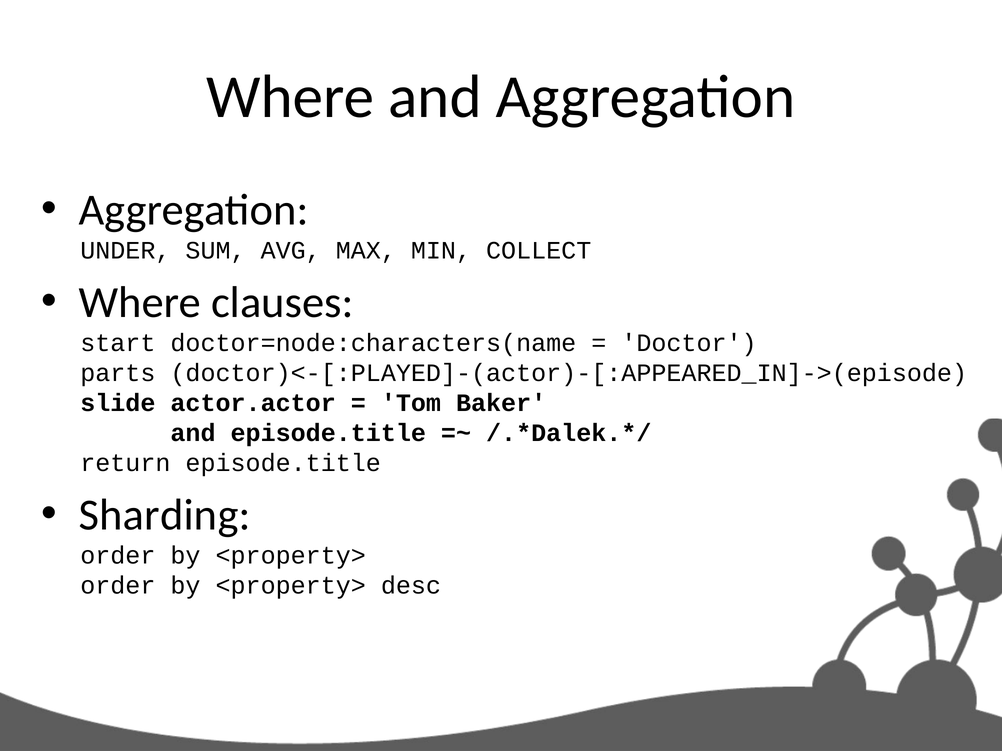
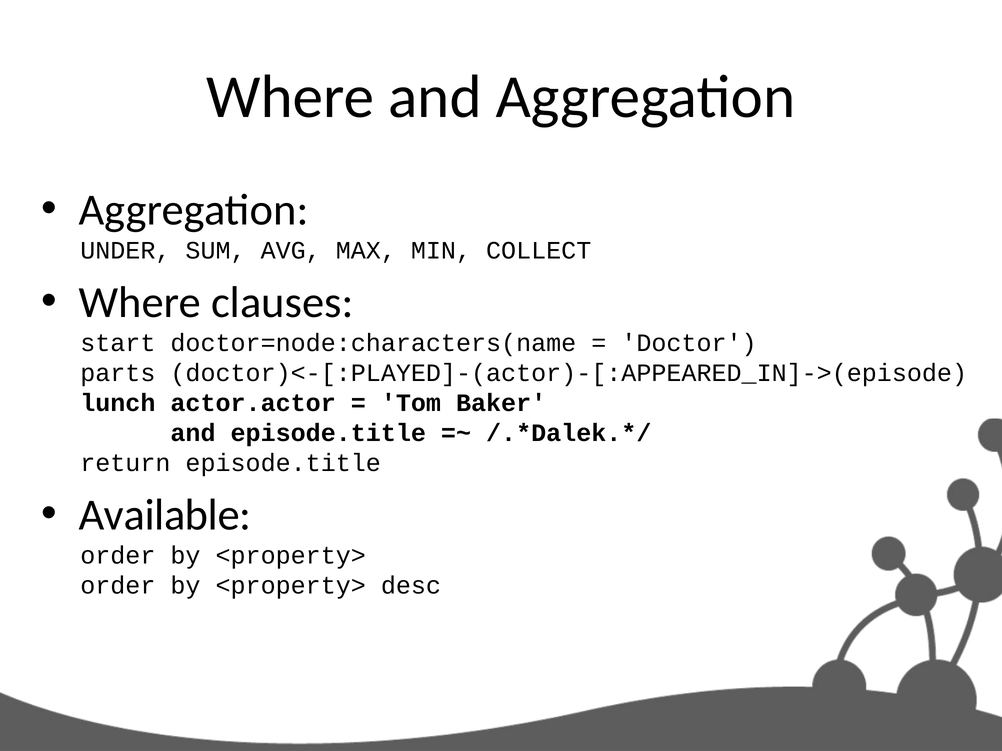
slide: slide -> lunch (118, 403)
Sharding: Sharding -> Available (165, 515)
